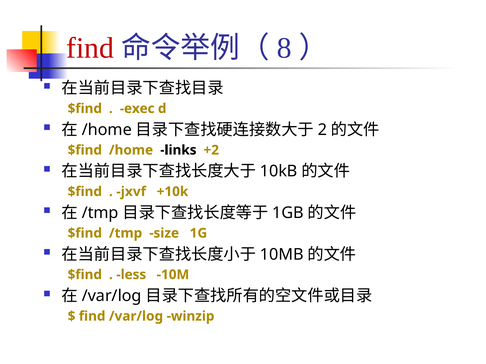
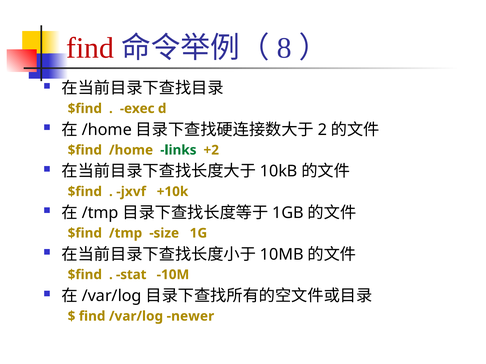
links colour: black -> green (178, 150)
less: less -> stat (131, 275)
winzip: winzip -> newer (190, 317)
